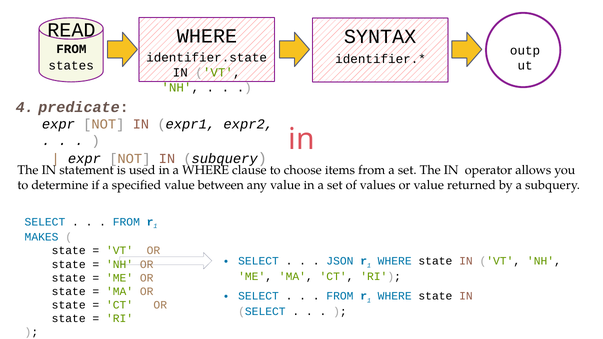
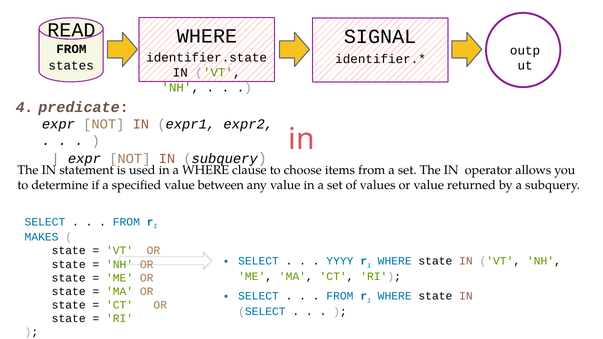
SYNTAX: SYNTAX -> SIGNAL (380, 37)
JSON: JSON -> YYYY (340, 261)
